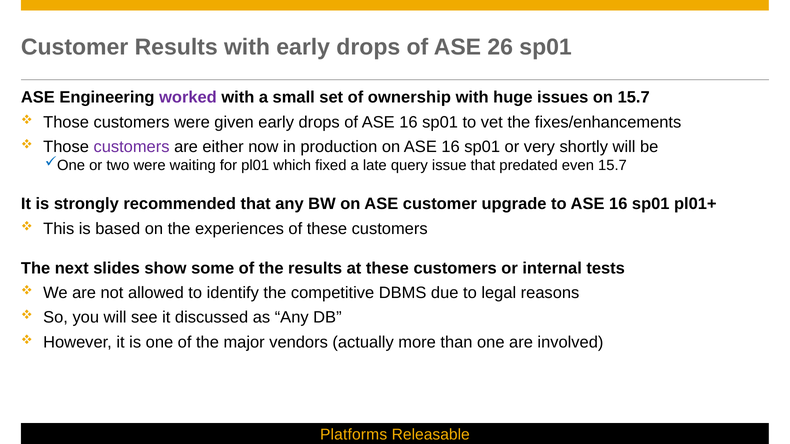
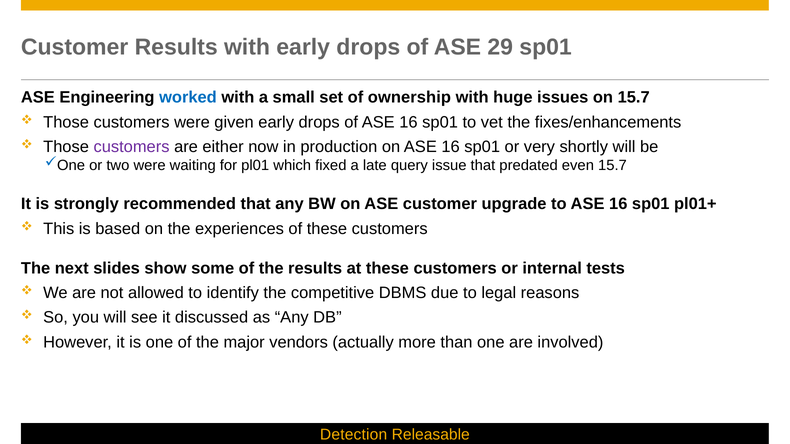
26: 26 -> 29 (500, 47)
worked colour: purple -> blue (188, 98)
Platforms: Platforms -> Detection (354, 435)
